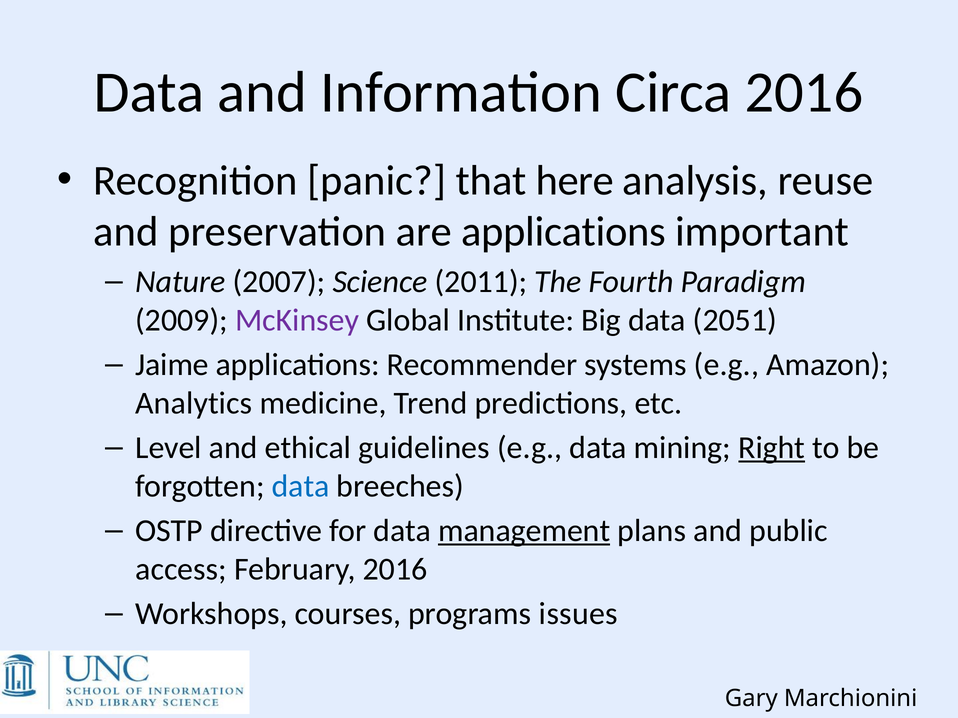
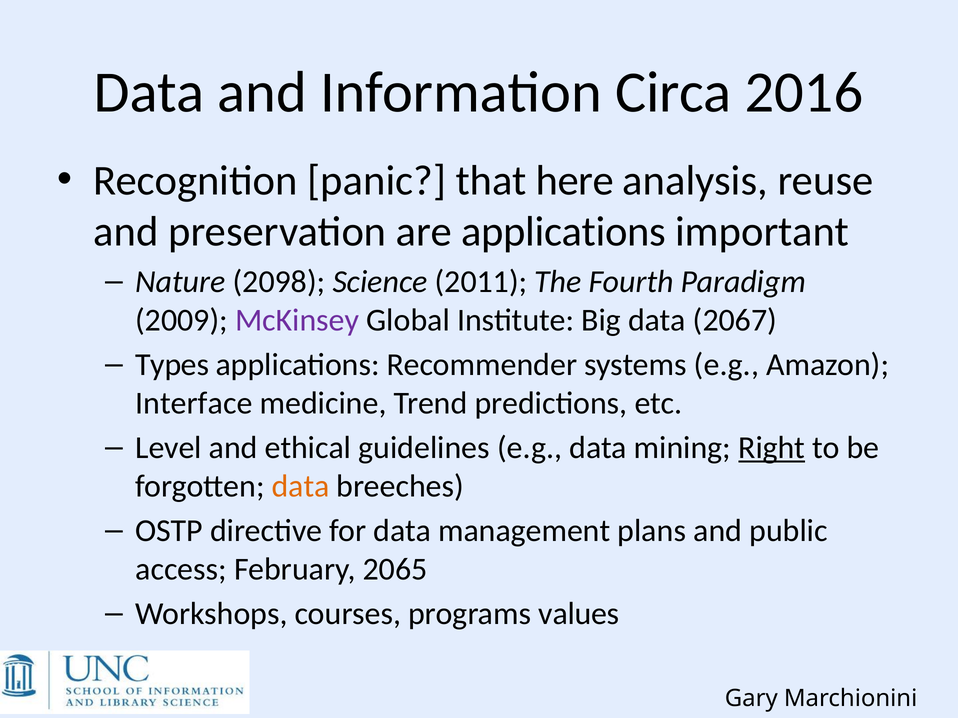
2007: 2007 -> 2098 (279, 282)
2051: 2051 -> 2067 (735, 320)
Jaime: Jaime -> Types (172, 365)
Analytics: Analytics -> Interface (194, 403)
data colour: blue -> orange (301, 486)
management underline: present -> none (524, 531)
February 2016: 2016 -> 2065 (395, 570)
issues: issues -> values (579, 614)
